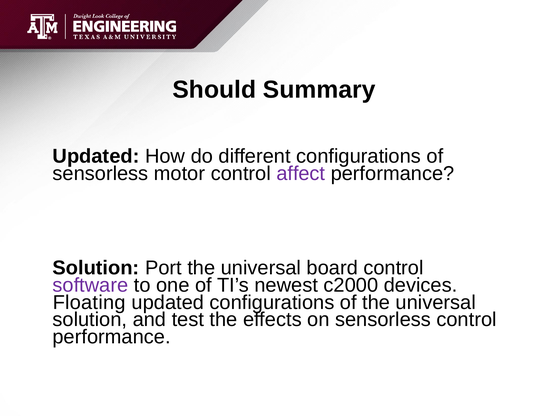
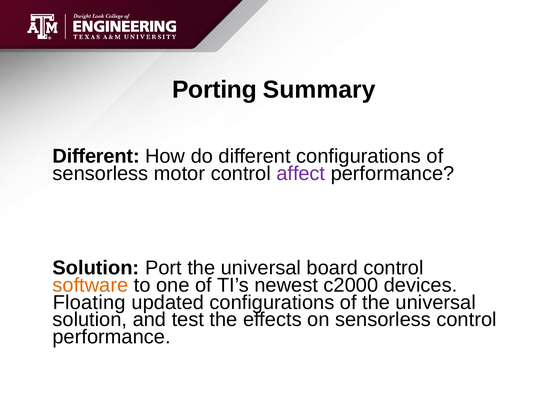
Should: Should -> Porting (214, 90)
Updated: Updated -> Different (96, 156)
software colour: purple -> orange (90, 285)
